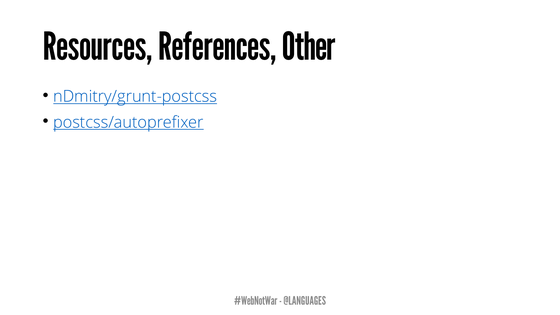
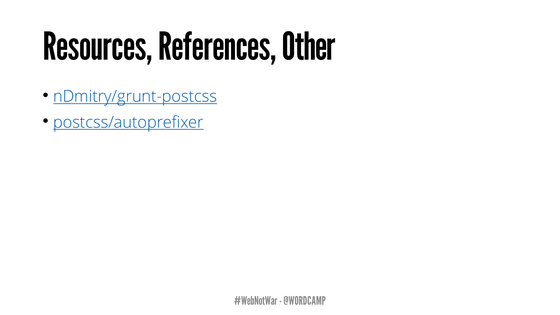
@LANGUAGES: @LANGUAGES -> @WORDCAMP (305, 301)
